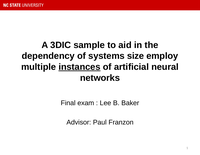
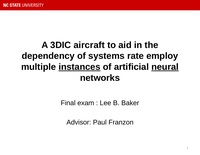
sample: sample -> aircraft (89, 45)
size: size -> rate (136, 56)
neural underline: none -> present (165, 67)
